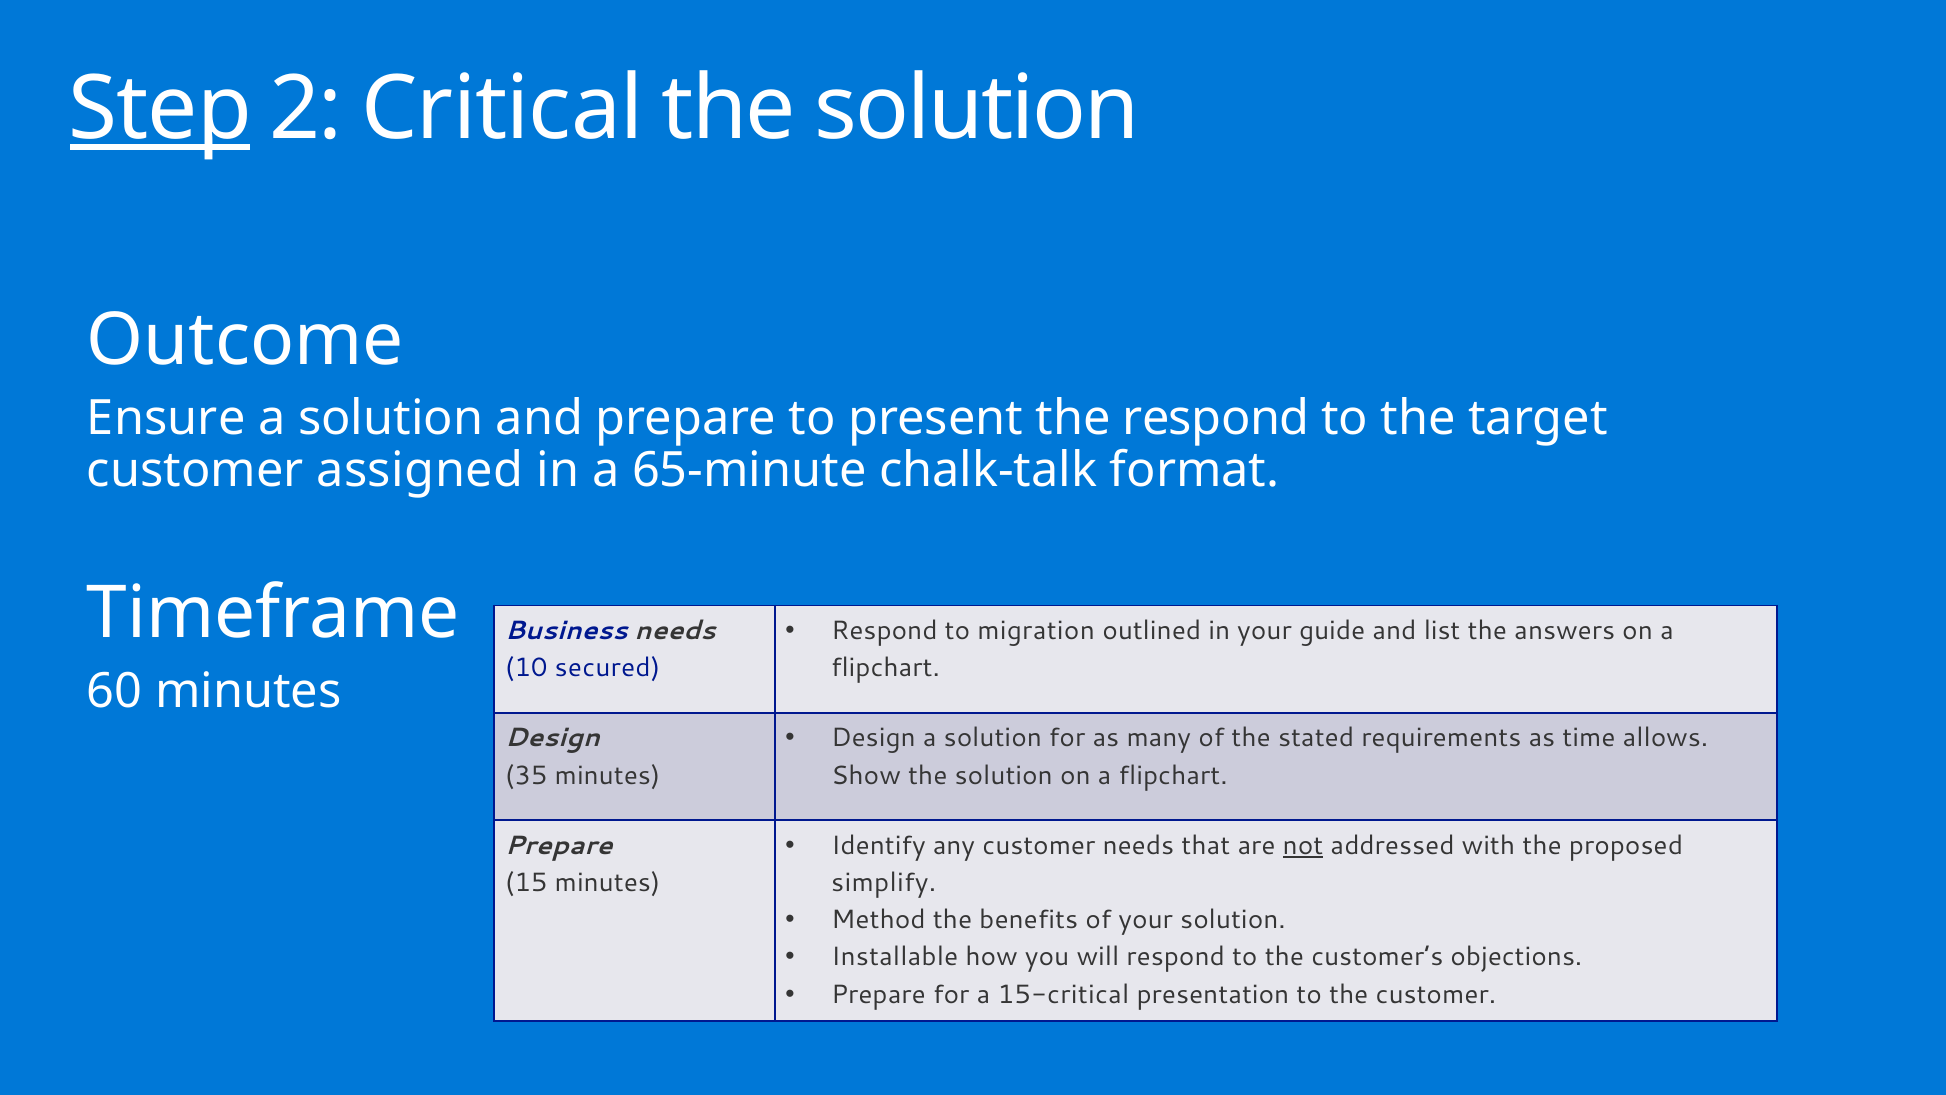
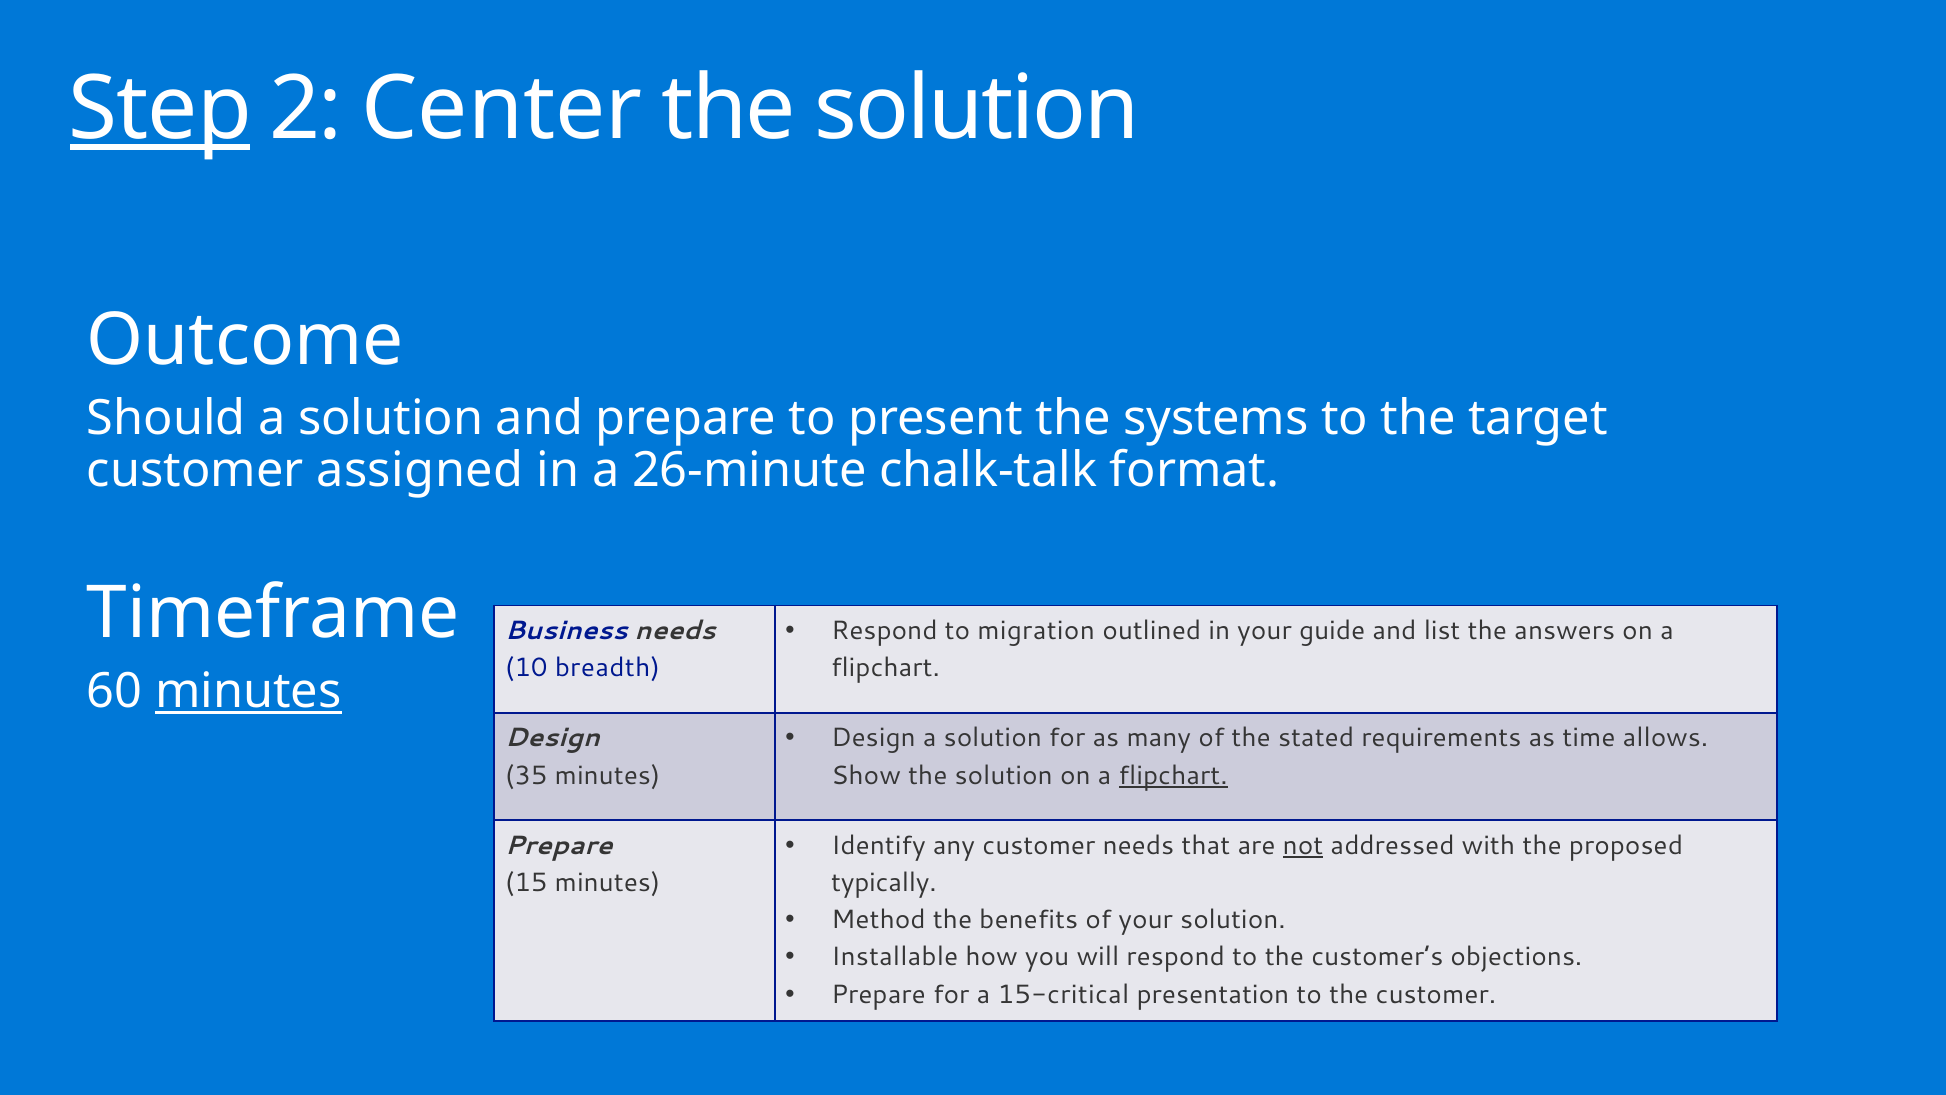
Critical: Critical -> Center (502, 109)
Ensure: Ensure -> Should (166, 418)
the respond: respond -> systems (1216, 418)
65-minute: 65-minute -> 26-minute (749, 471)
secured: secured -> breadth (607, 668)
minutes underline: none -> present (248, 691)
flipchart underline: none -> present (1173, 775)
simplify: simplify -> typically (884, 882)
